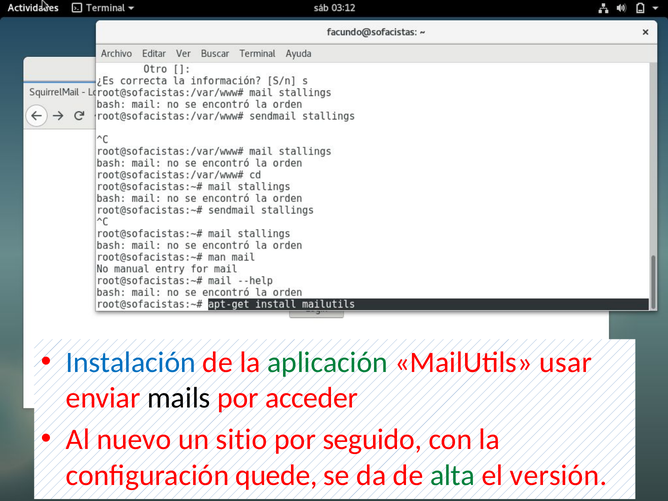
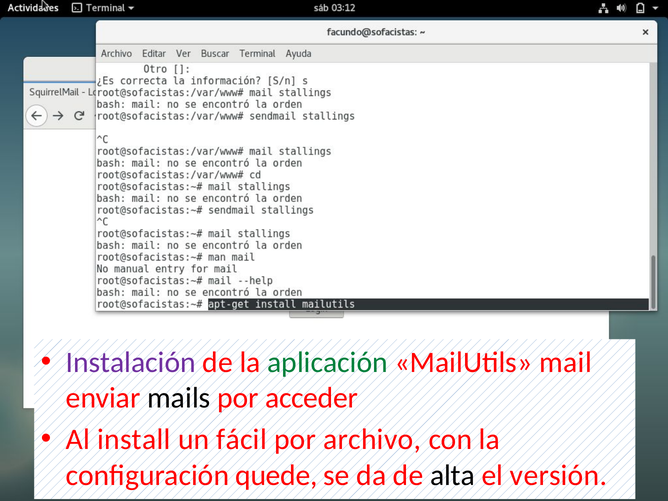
Instalación colour: blue -> purple (131, 362)
usar: usar -> mail (566, 362)
nuevo: nuevo -> install (134, 440)
sitio: sitio -> fácil (242, 440)
seguido: seguido -> archivo (372, 440)
alta colour: green -> black (453, 475)
